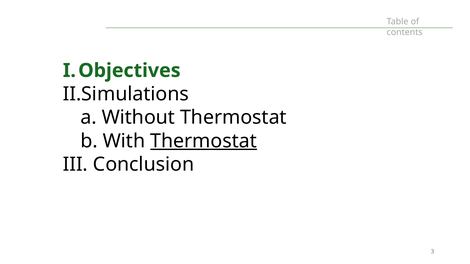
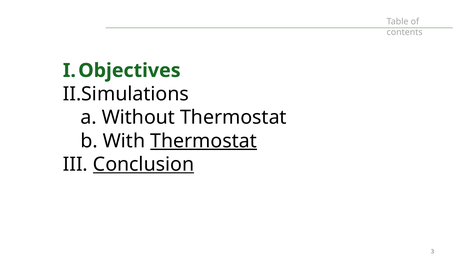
Conclusion underline: none -> present (144, 165)
